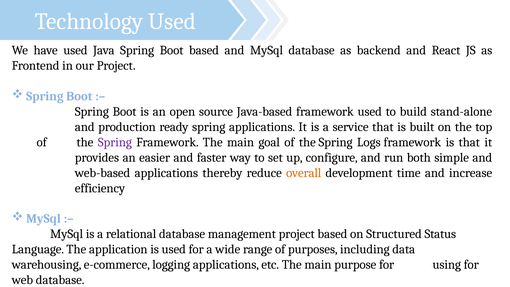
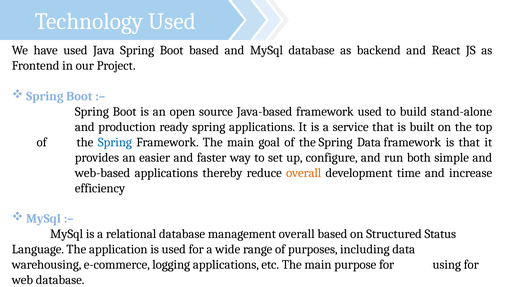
Spring colour: purple -> blue (115, 142)
Spring Logs: Logs -> Data (369, 142)
management project: project -> overall (297, 234)
